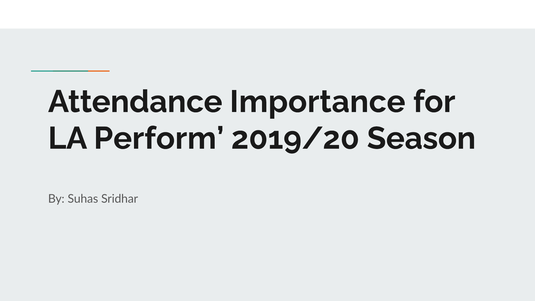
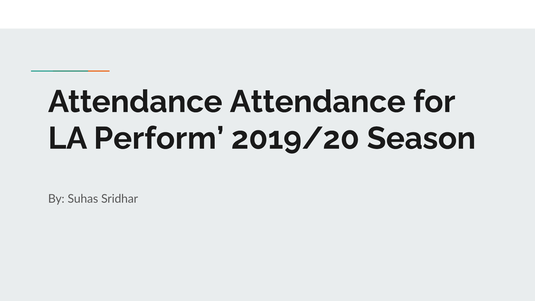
Attendance Importance: Importance -> Attendance (318, 102)
